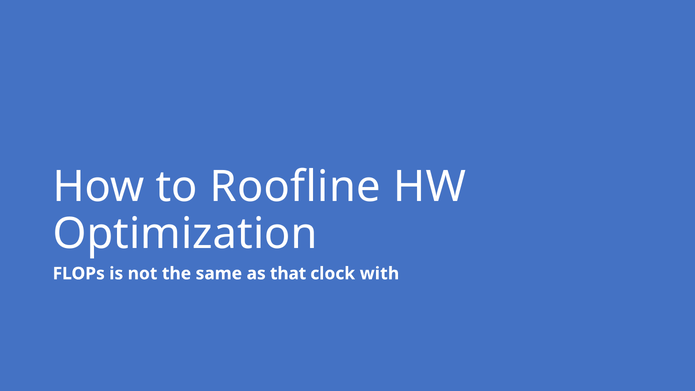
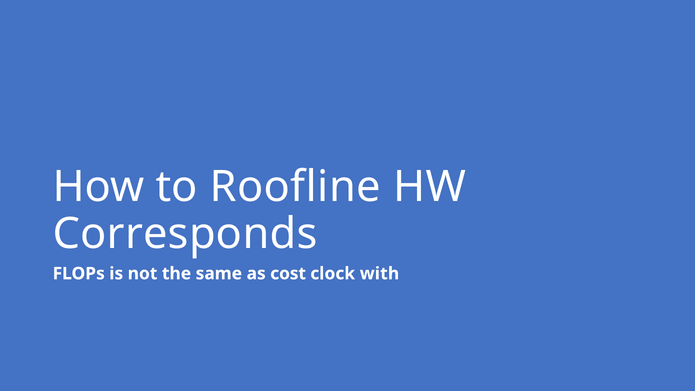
Optimization: Optimization -> Corresponds (185, 234)
that: that -> cost (288, 274)
